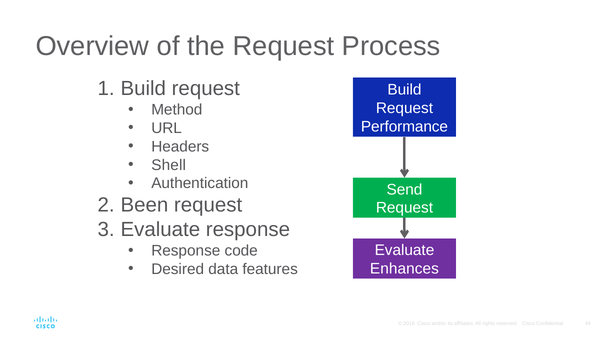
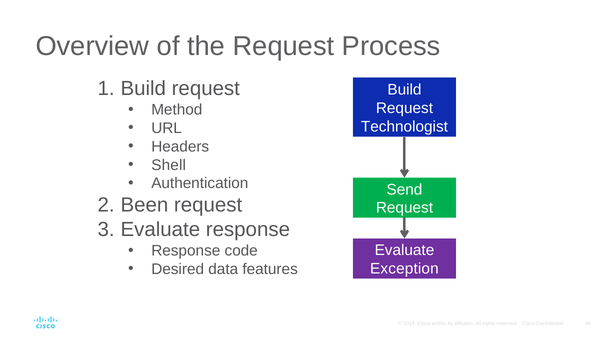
Performance: Performance -> Technologist (404, 127)
Enhances: Enhances -> Exception (404, 269)
